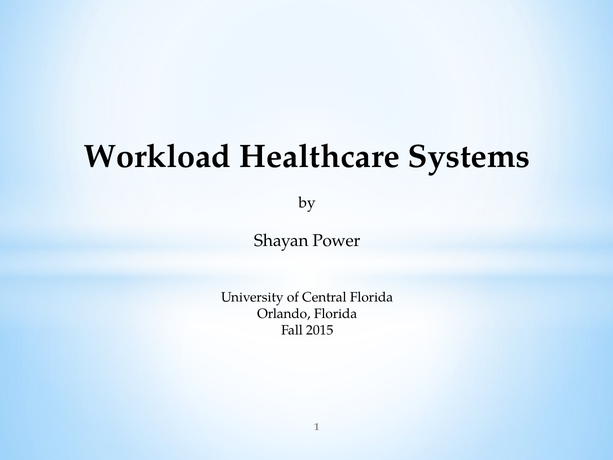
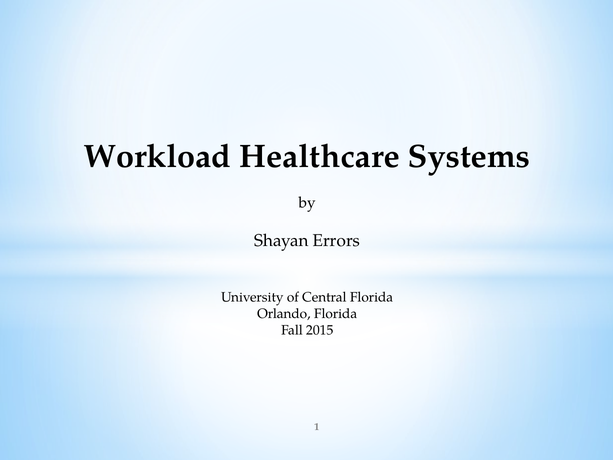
Power: Power -> Errors (336, 240)
